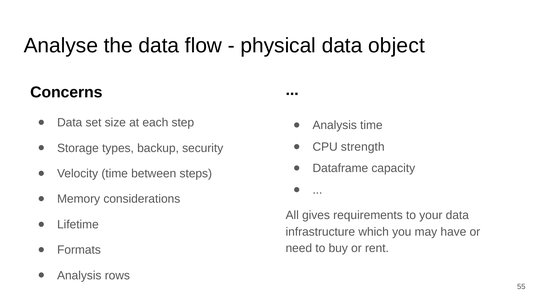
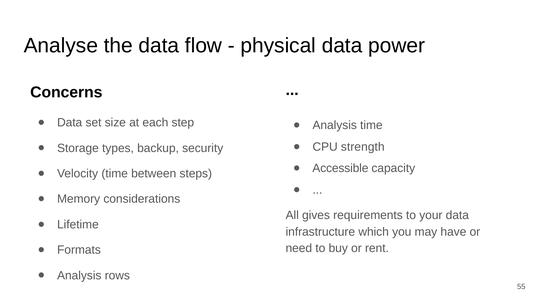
object: object -> power (397, 46)
Dataframe: Dataframe -> Accessible (340, 168)
